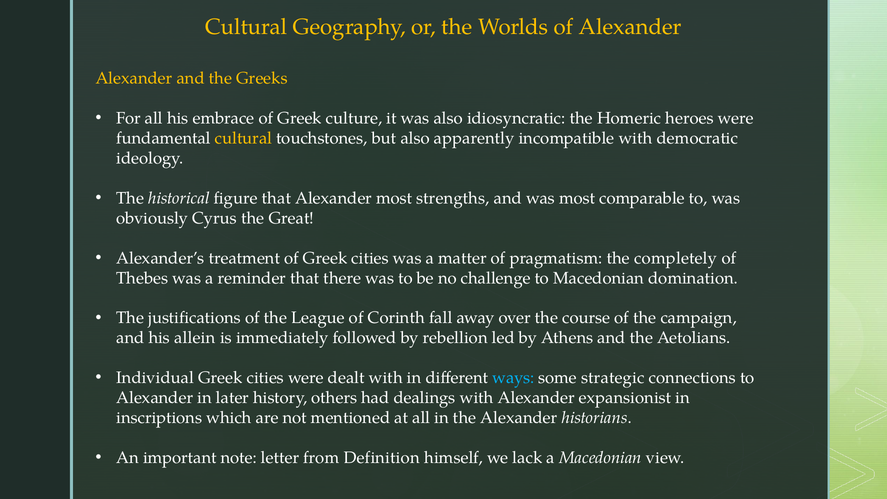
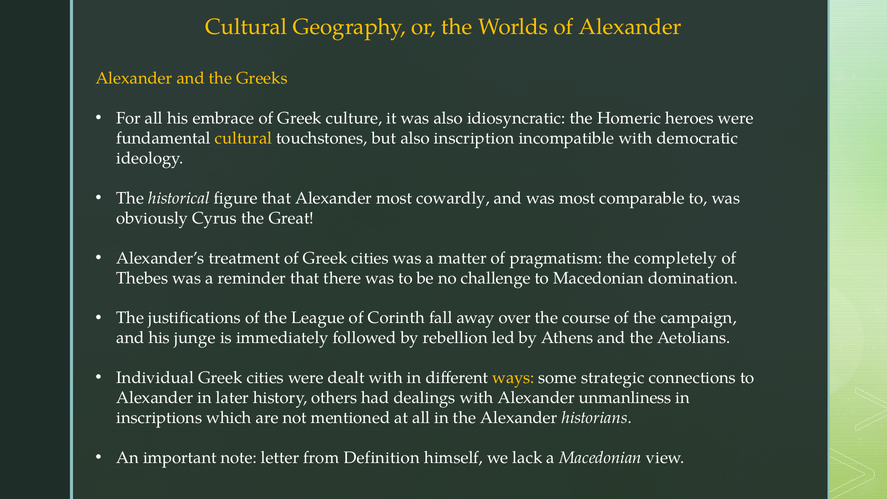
apparently: apparently -> inscription (474, 138)
strengths: strengths -> cowardly (453, 198)
allein: allein -> junge (195, 338)
ways colour: light blue -> yellow (513, 378)
expansionist: expansionist -> unmanliness (625, 398)
